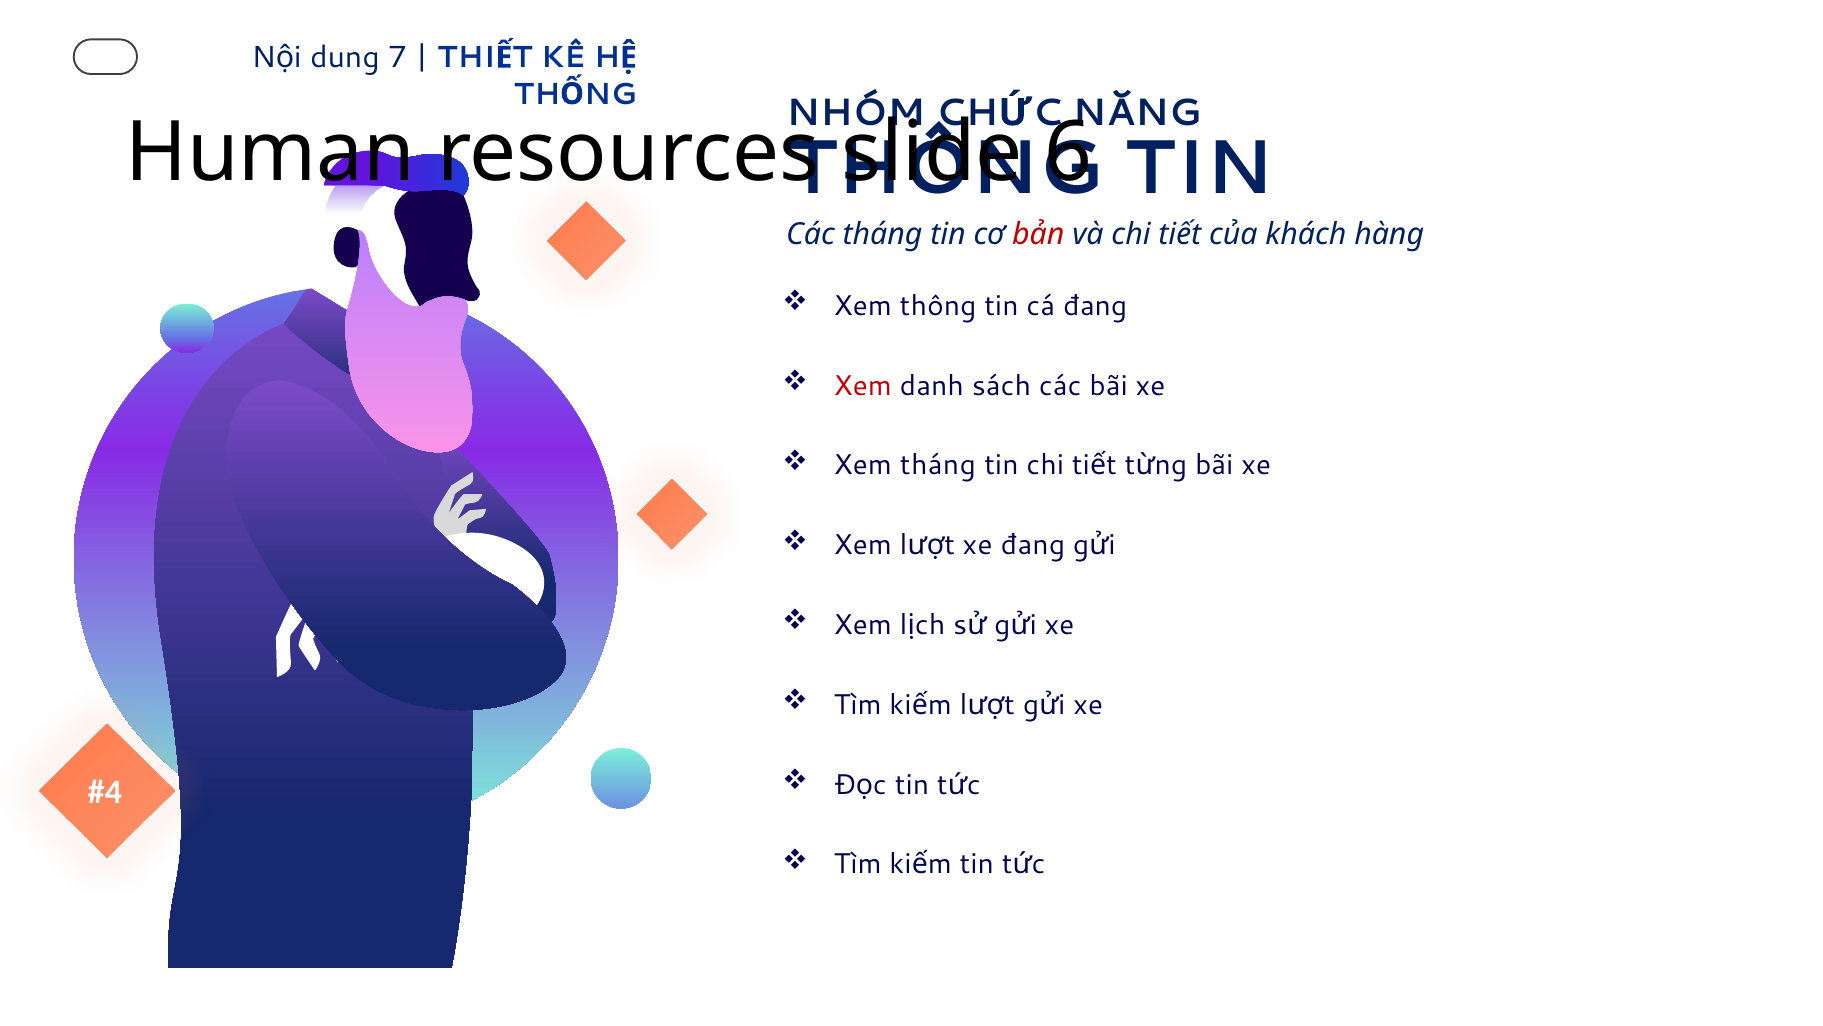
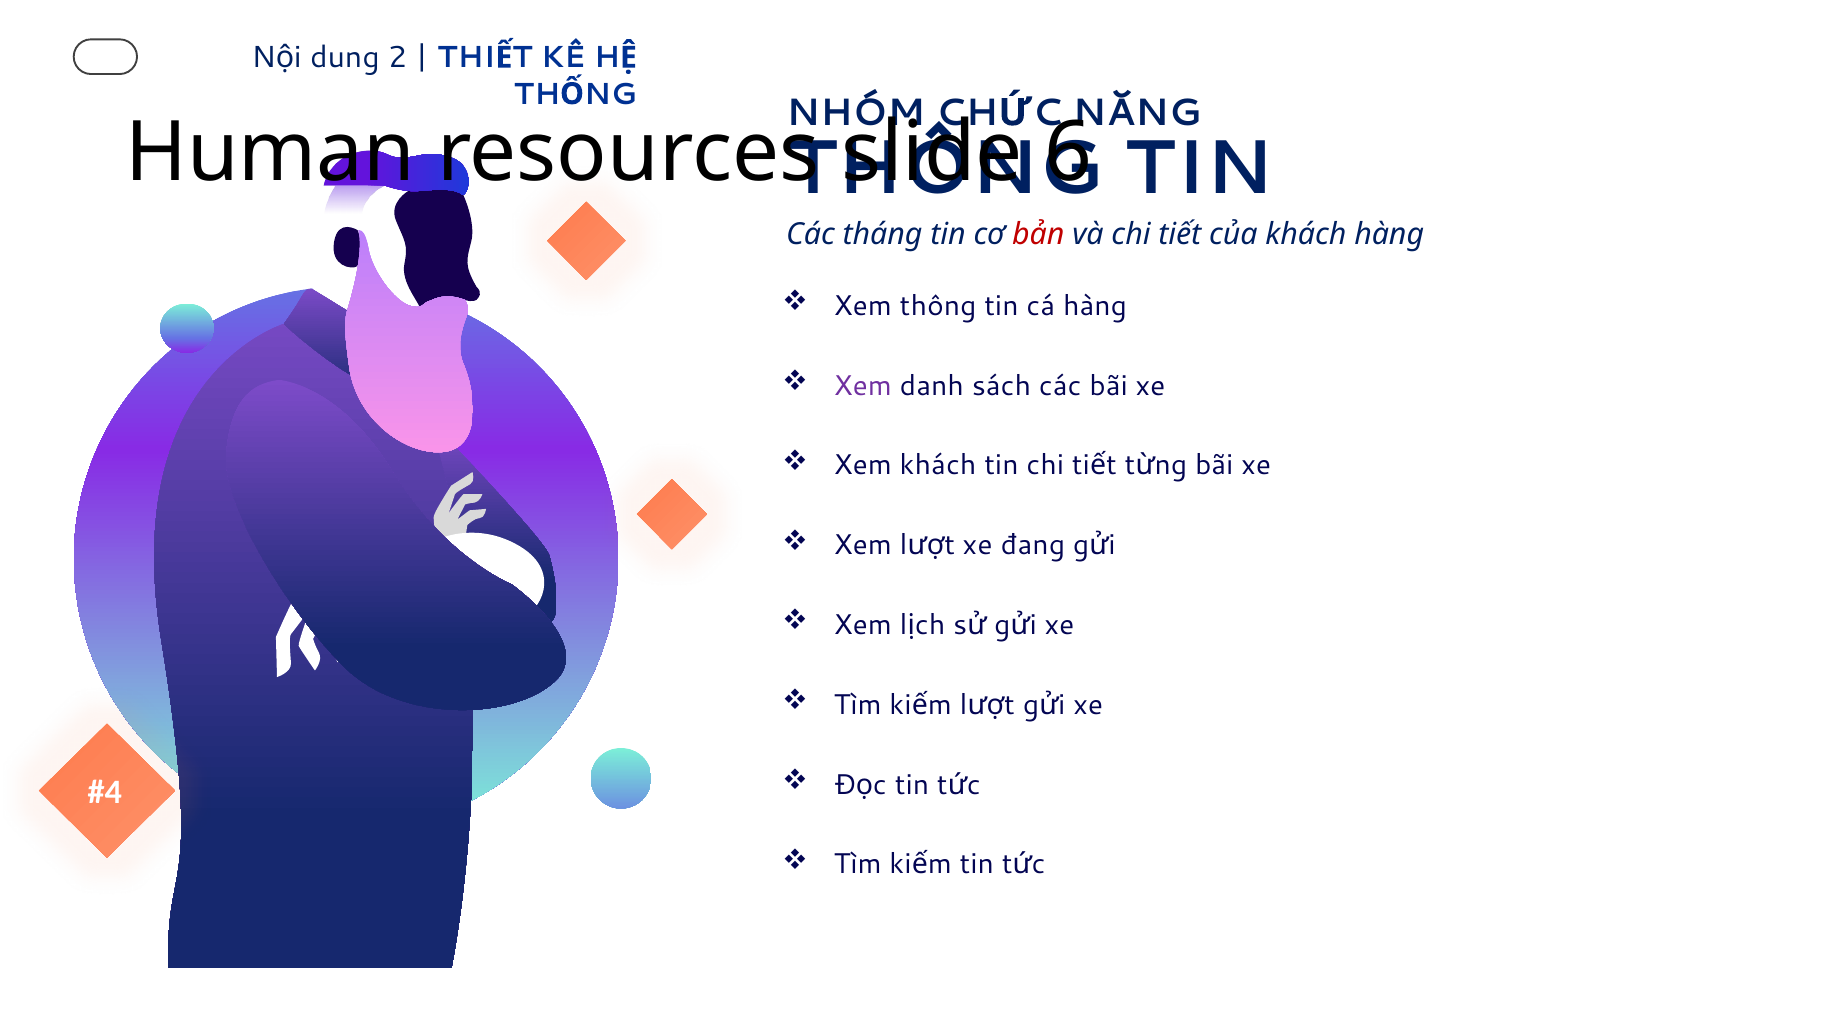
7: 7 -> 2 (398, 58)
cá đang: đang -> hàng (1095, 306)
Xem colour: red -> purple (863, 385)
Xem tháng: tháng -> khách (938, 465)
